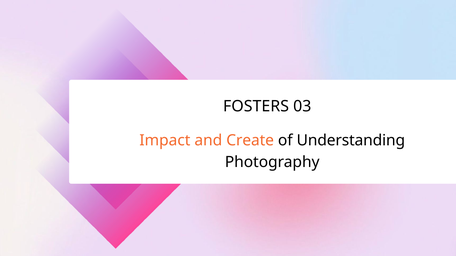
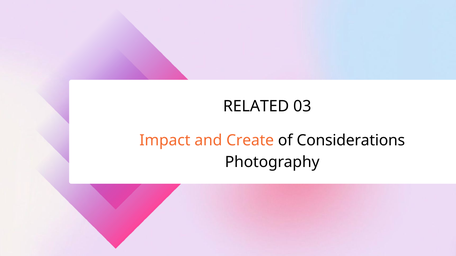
FOSTERS: FOSTERS -> RELATED (256, 107)
Understanding: Understanding -> Considerations (351, 141)
